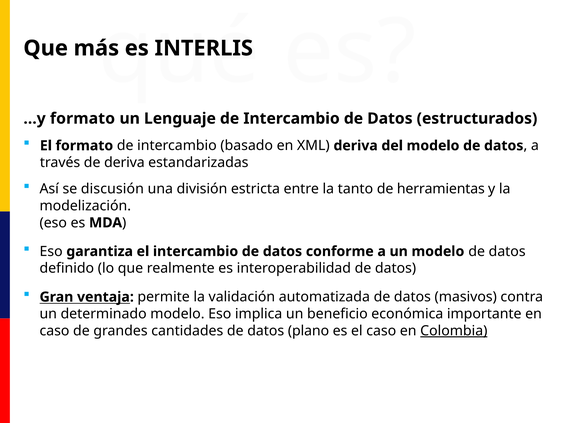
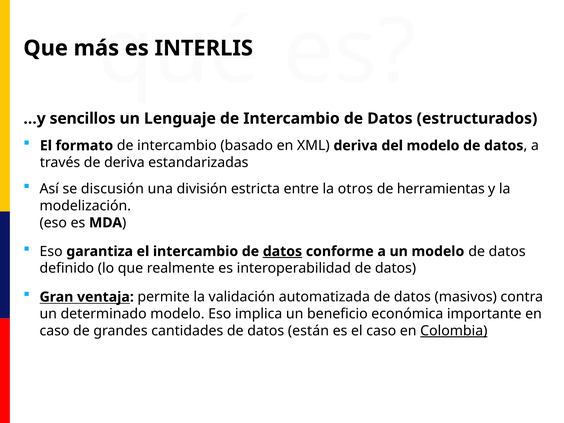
…y formato: formato -> sencillos (83, 119)
tanto: tanto -> otros (355, 189)
datos underline: none -> present (282, 251)
plano: plano -> están (308, 331)
